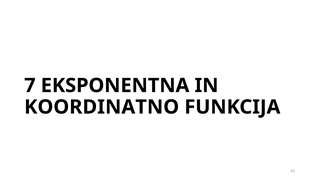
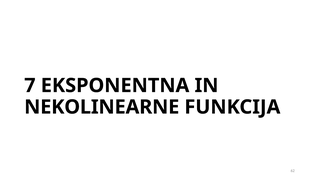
KOORDINATNO: KOORDINATNO -> NEKOLINEARNE (102, 107)
